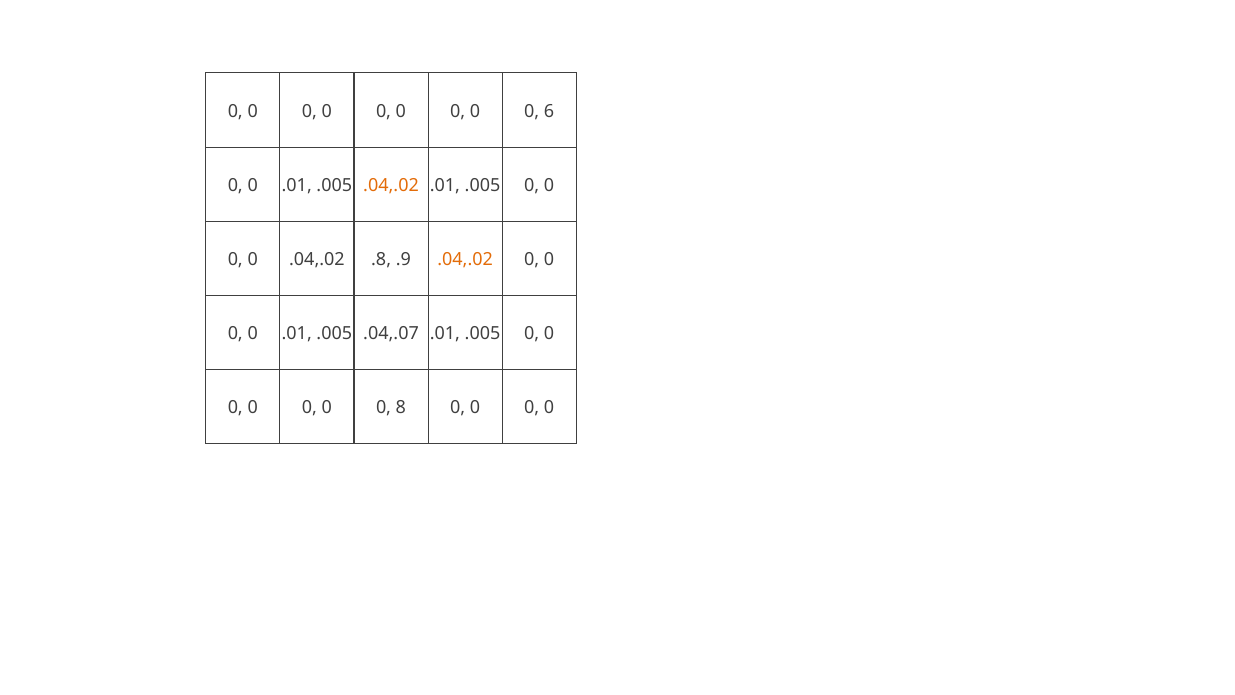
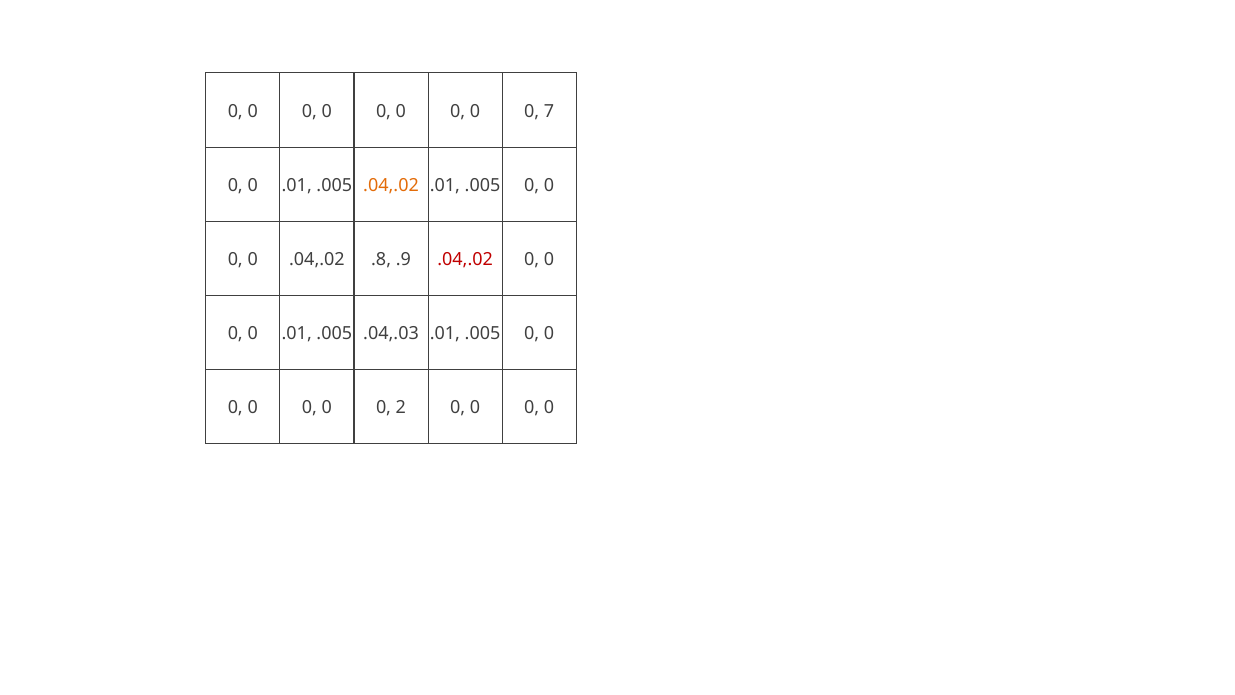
6: 6 -> 7 (549, 111)
.04,.02 colour: orange -> red (465, 259)
.04,.07: .04,.07 -> .04,.03 (391, 333)
8: 8 -> 2 (401, 407)
